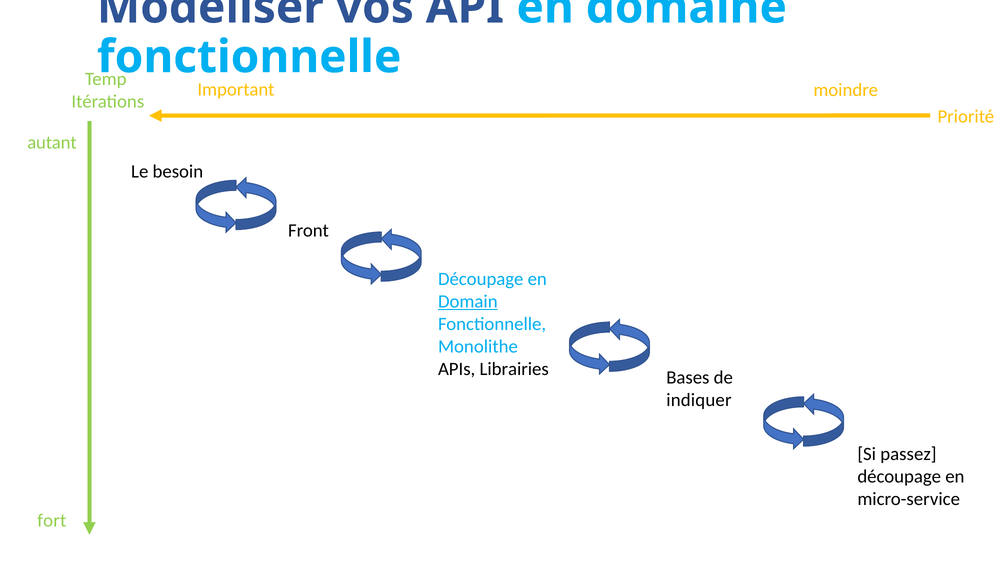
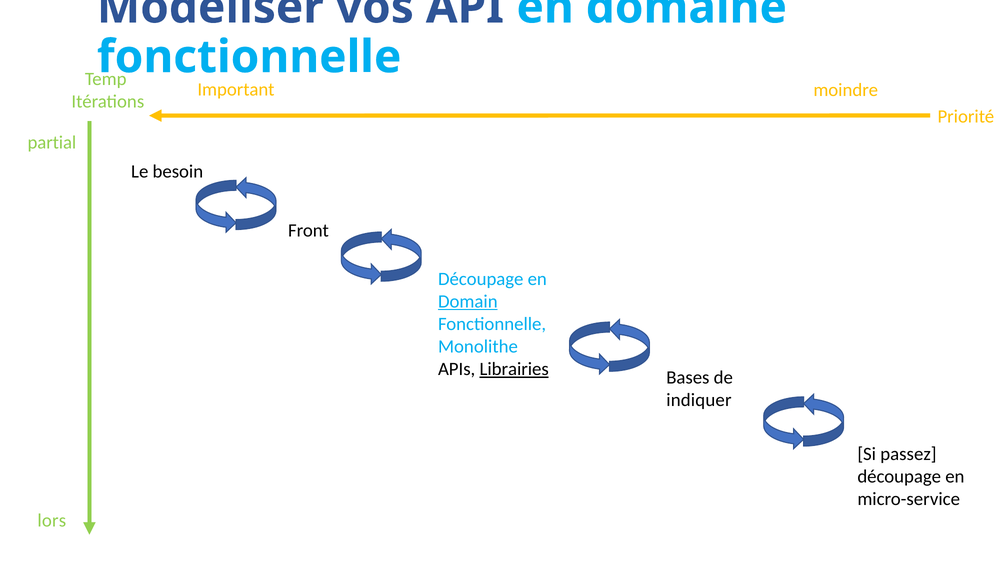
autant: autant -> partial (52, 143)
Librairies underline: none -> present (514, 369)
fort: fort -> lors (52, 521)
